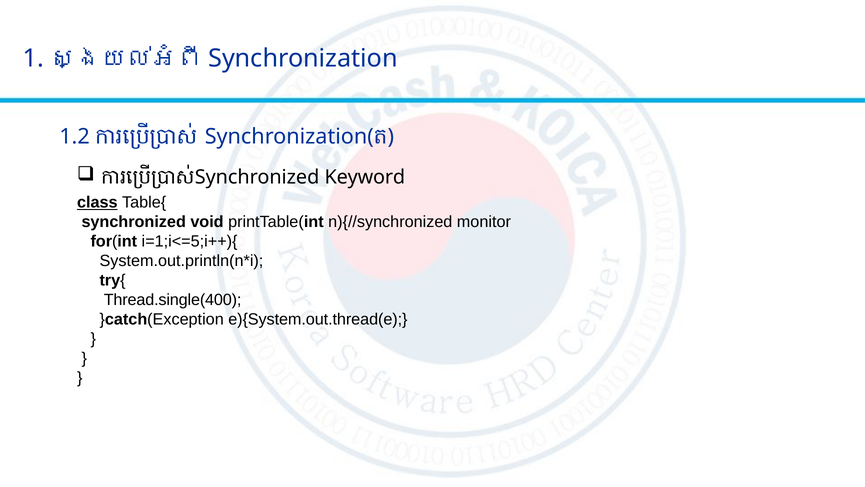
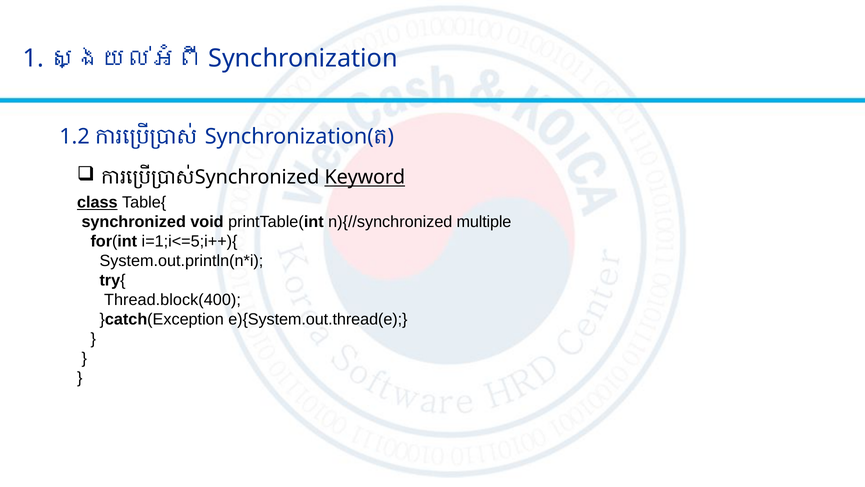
Keyword underline: none -> present (365, 177)
monitor: monitor -> multiple (484, 222)
Thread.single(400: Thread.single(400 -> Thread.block(400 (172, 300)
